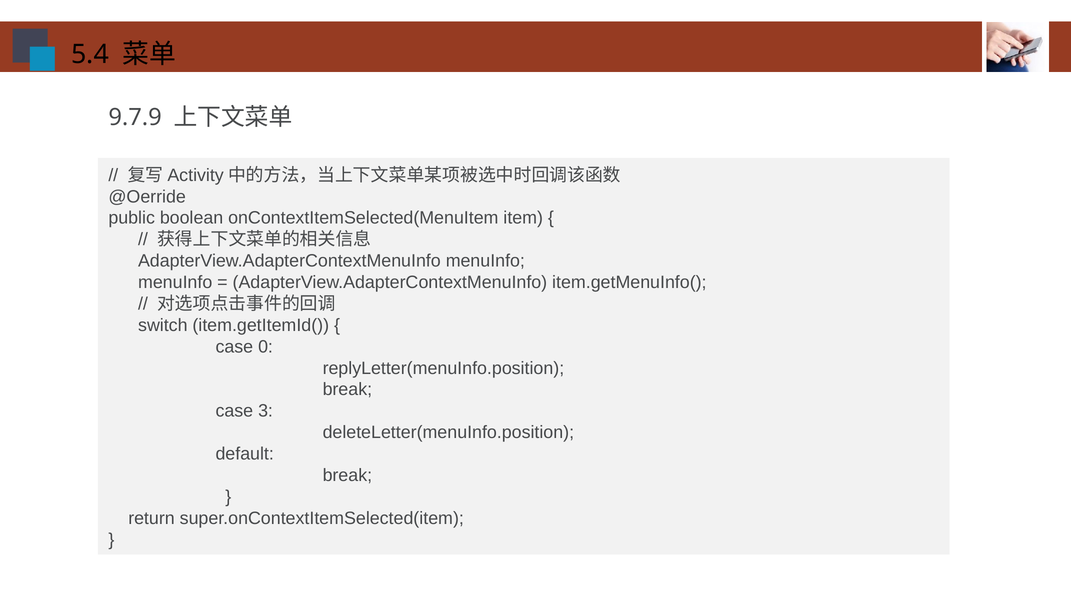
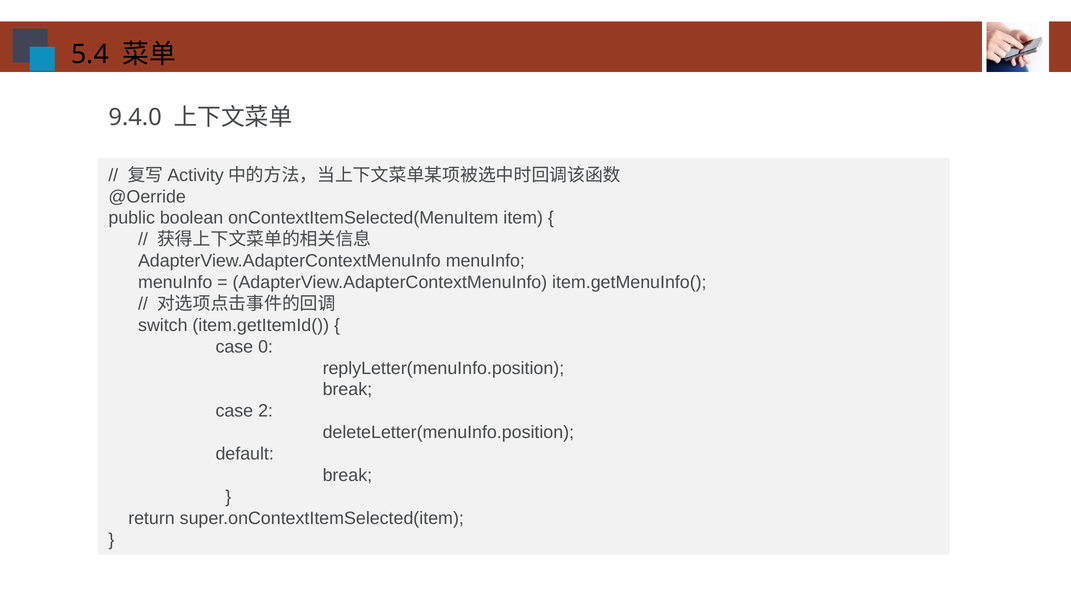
9.7.9: 9.7.9 -> 9.4.0 (135, 117)
3: 3 -> 2 (266, 411)
